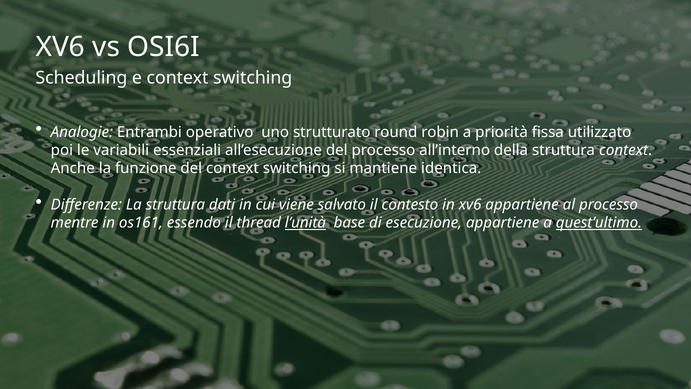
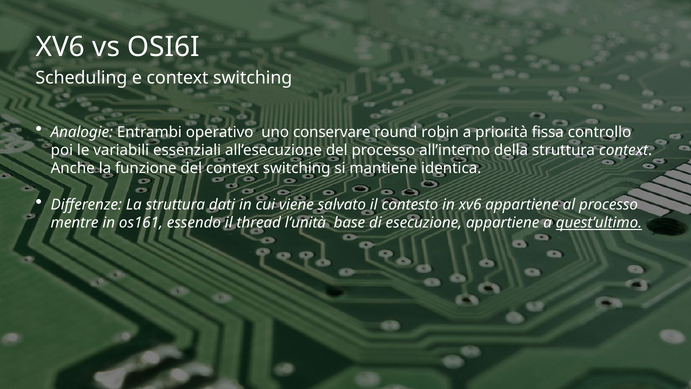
strutturato: strutturato -> conservare (332, 132)
utilizzato: utilizzato -> controllo (600, 132)
l’unità underline: present -> none (305, 223)
